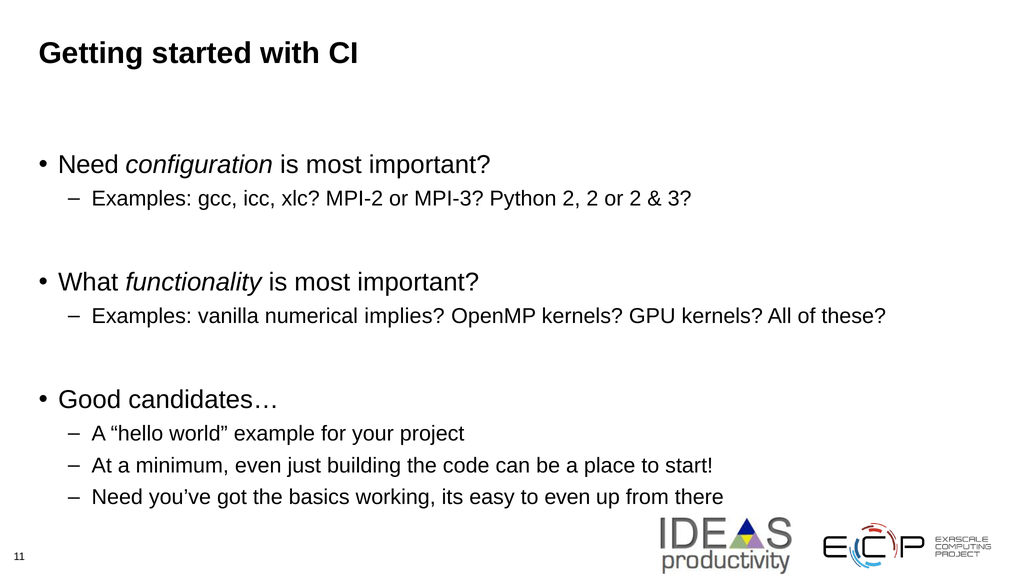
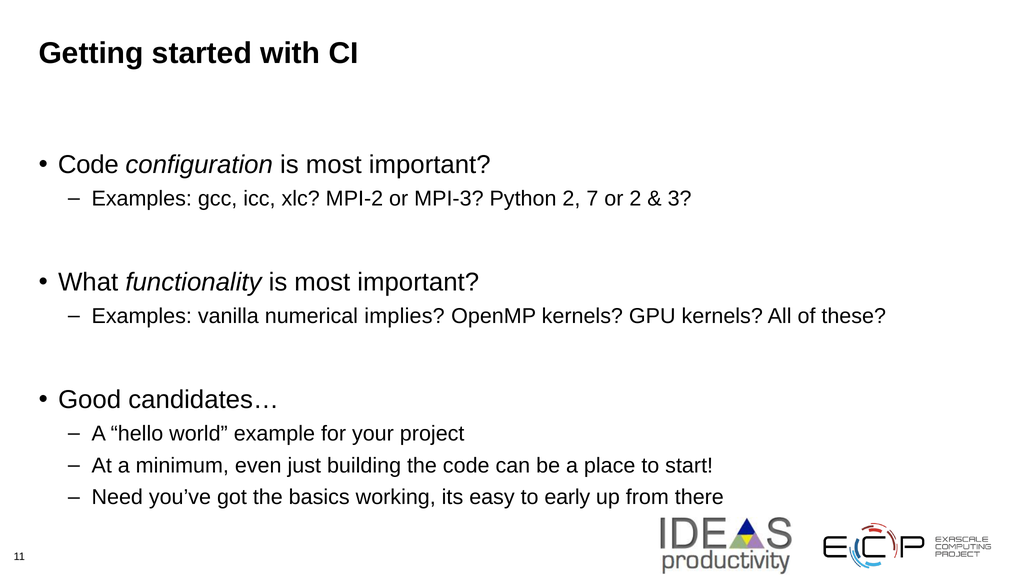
Need: Need -> Code (88, 165)
2 2: 2 -> 7 (592, 199)
to even: even -> early (567, 497)
